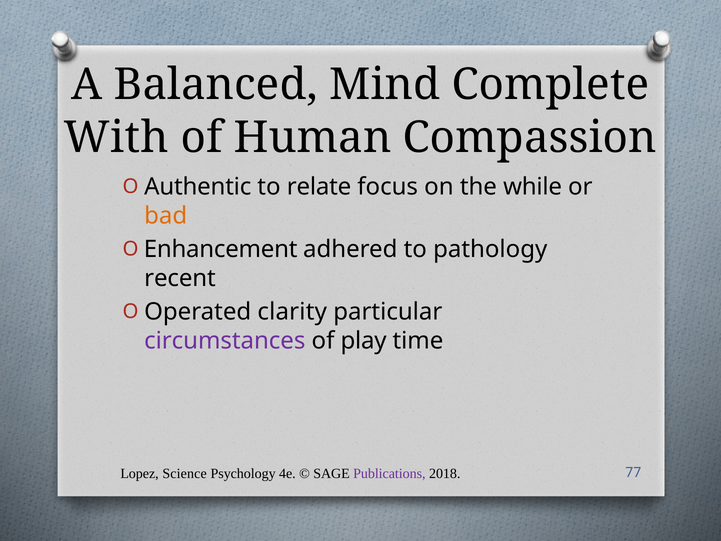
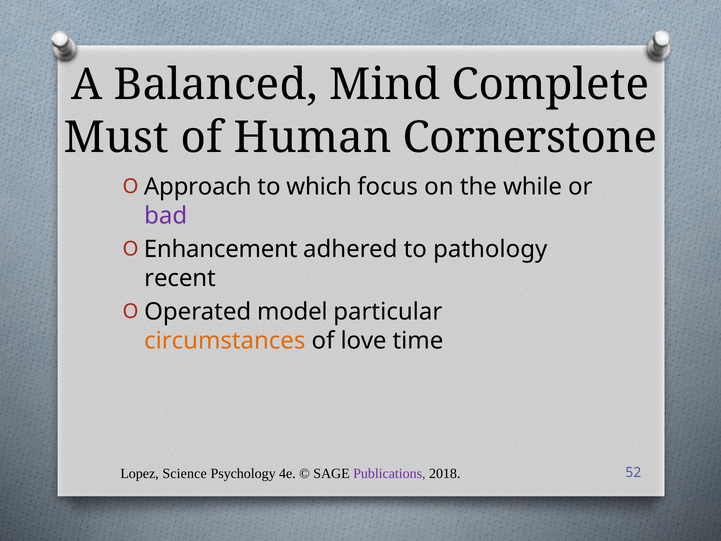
With: With -> Must (116, 138)
Compassion: Compassion -> Cornerstone (530, 138)
Authentic: Authentic -> Approach (198, 187)
relate: relate -> which (319, 187)
bad colour: orange -> purple (166, 216)
clarity: clarity -> model (292, 312)
circumstances colour: purple -> orange (225, 341)
play: play -> love (364, 341)
77: 77 -> 52 (633, 472)
